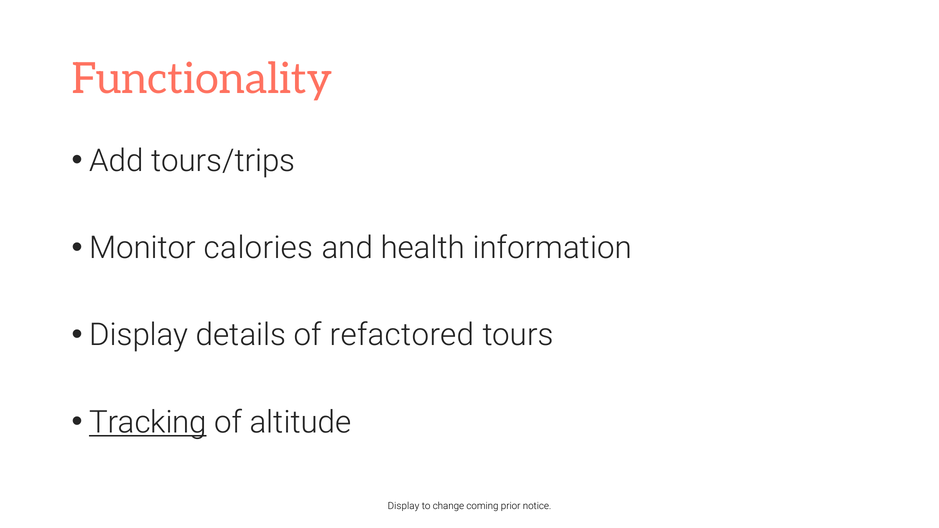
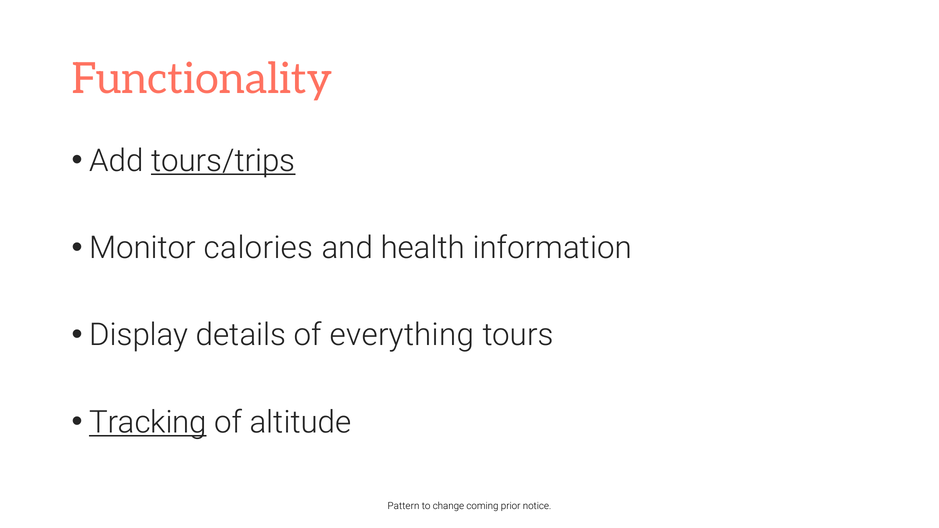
tours/trips underline: none -> present (223, 161)
refactored: refactored -> everything (402, 335)
Display: Display -> Pattern (403, 506)
